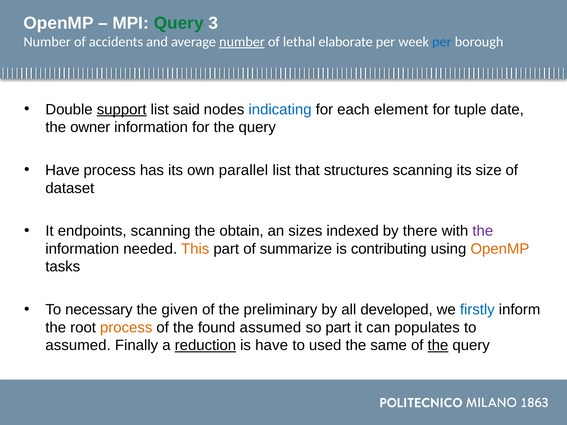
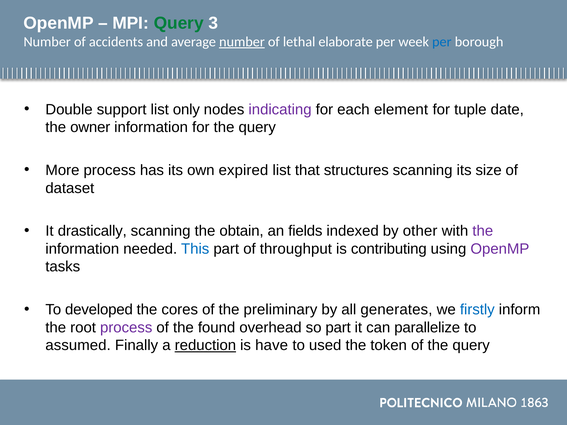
support underline: present -> none (122, 109)
said: said -> only (186, 109)
indicating colour: blue -> purple (280, 109)
Have: Have -> More (62, 170)
parallel: parallel -> expired (243, 170)
endpoints: endpoints -> drastically (92, 231)
sizes: sizes -> fields (305, 231)
there: there -> other (420, 231)
This colour: orange -> blue (195, 249)
summarize: summarize -> throughput (296, 249)
OpenMP colour: orange -> purple (500, 249)
necessary: necessary -> developed (99, 310)
given: given -> cores (180, 310)
developed: developed -> generates (396, 310)
process colour: orange -> purple (126, 328)
found assumed: assumed -> overhead (271, 328)
populates: populates -> parallelize (427, 328)
same: same -> token (389, 346)
the underline: present -> none (438, 346)
